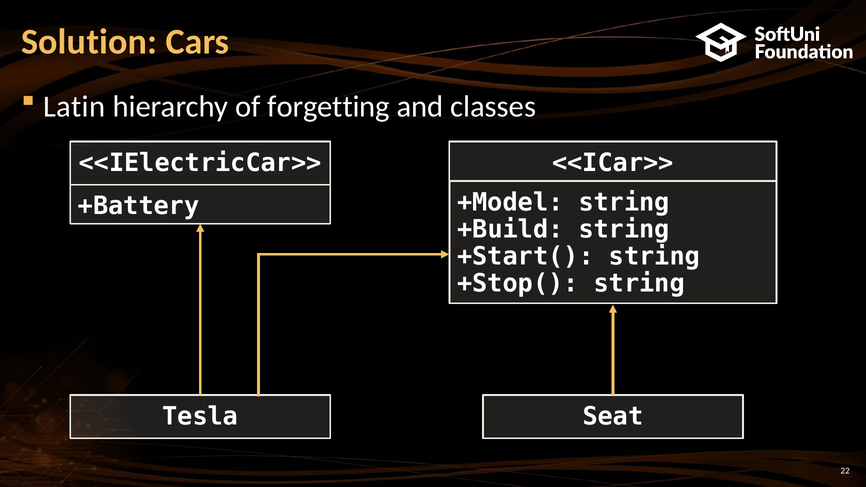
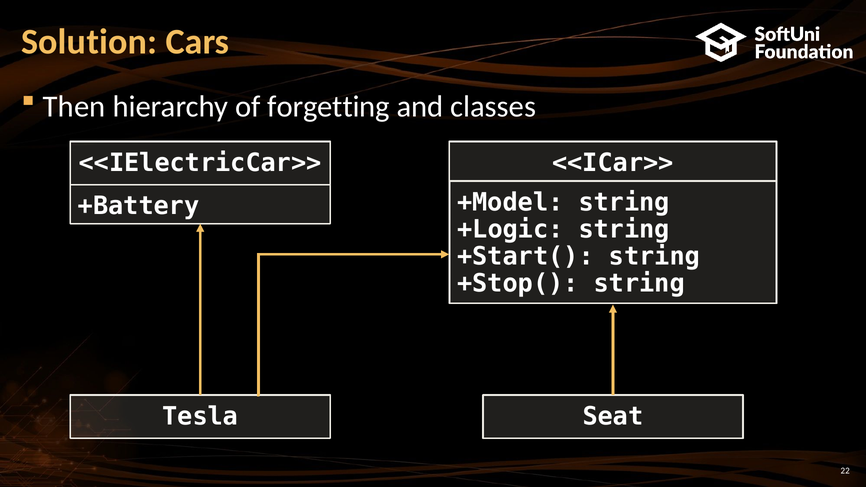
Latin: Latin -> Then (74, 107)
+Build: +Build -> +Logic (510, 230)
